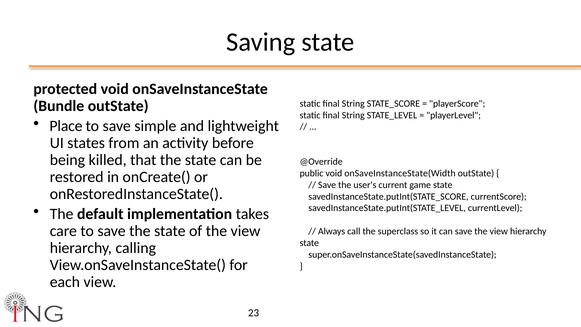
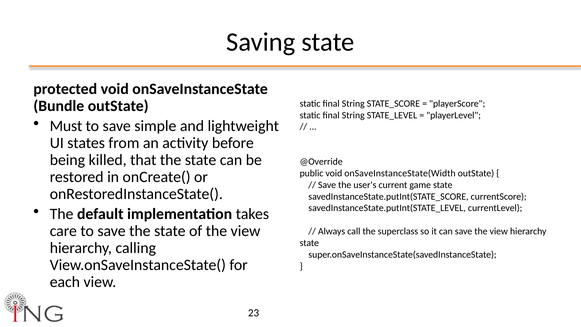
Place: Place -> Must (66, 126)
